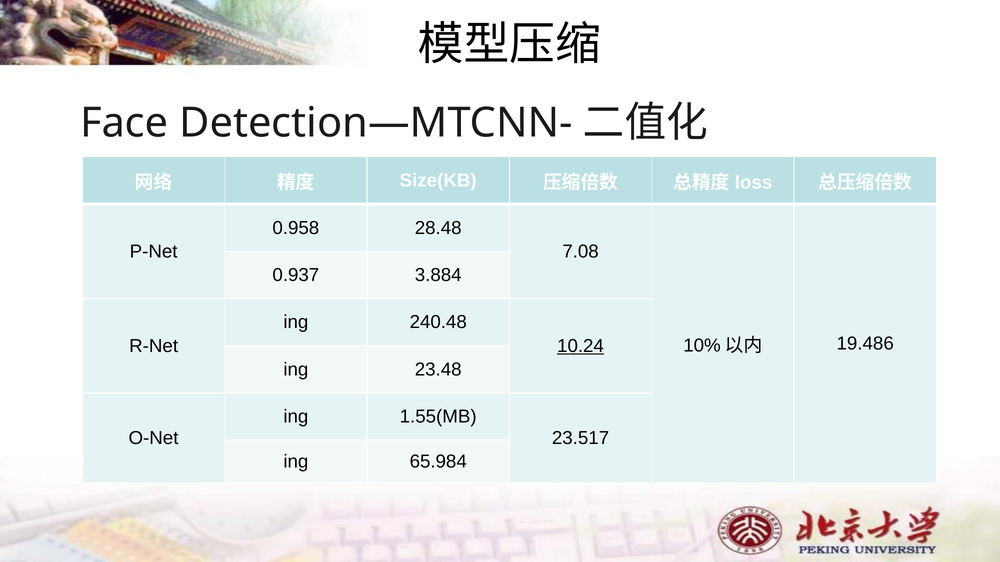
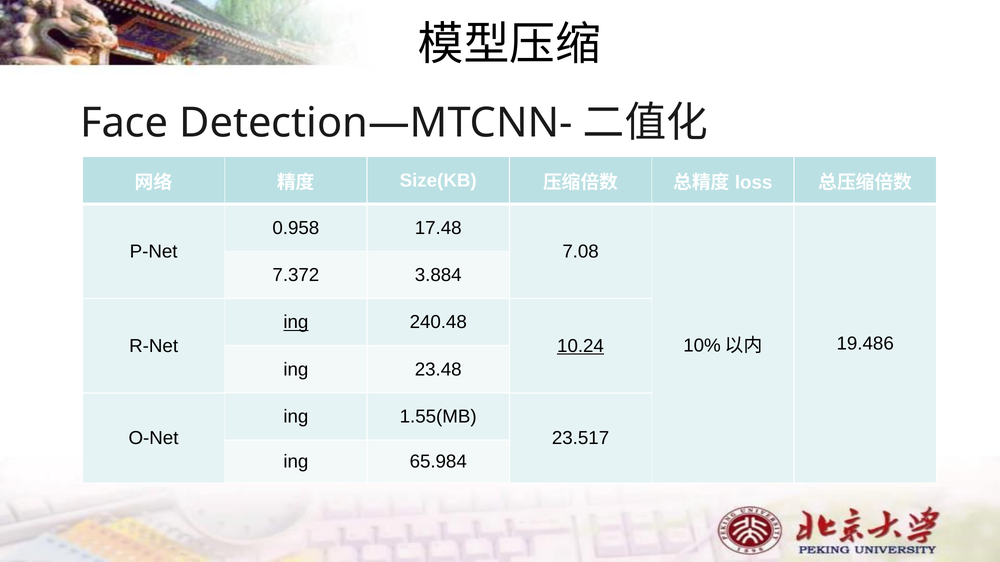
28.48: 28.48 -> 17.48 (438, 228)
0.937: 0.937 -> 7.372 (296, 275)
ing underline: none -> present (296, 323)
